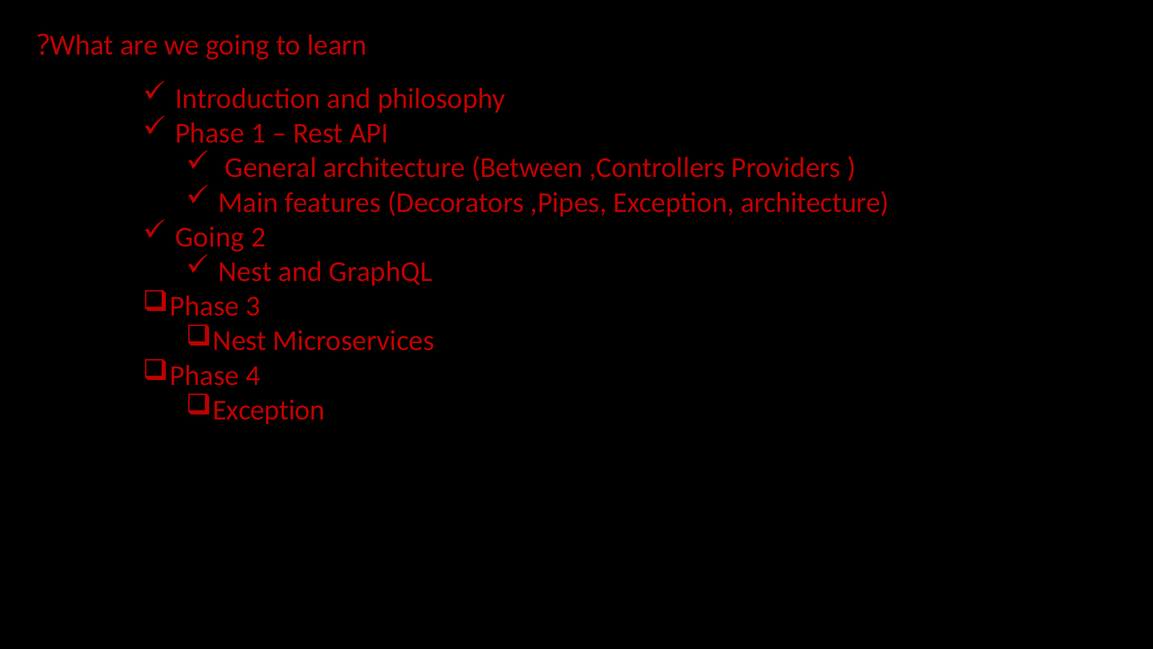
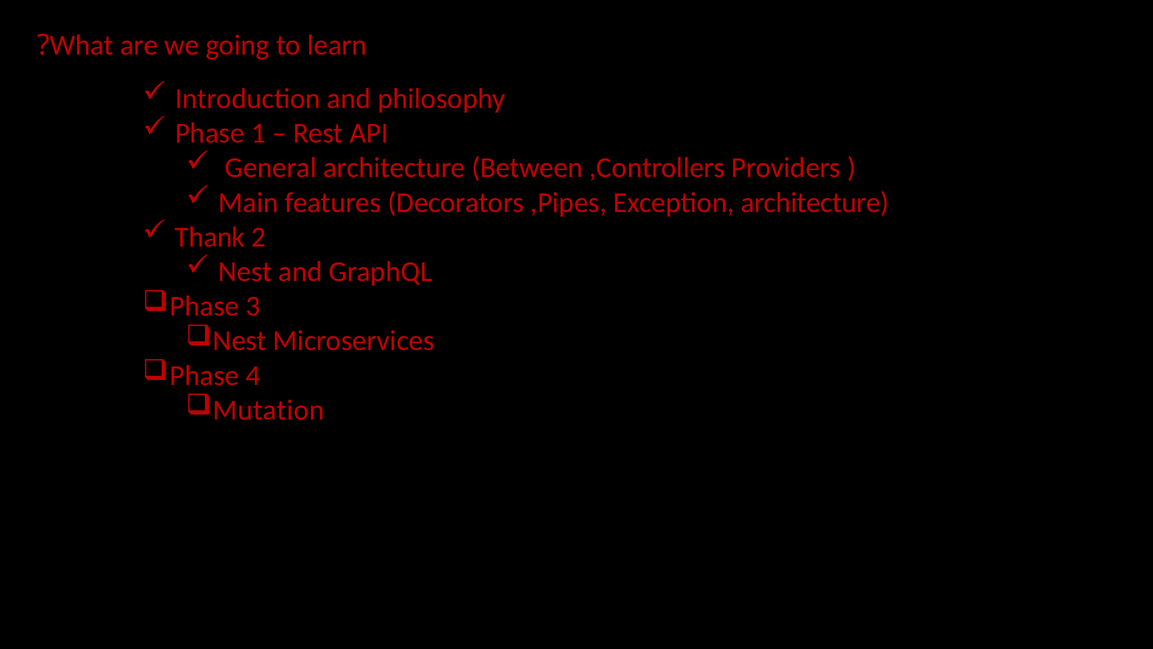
Going: Going -> Thank (210, 237)
Exception: Exception -> Mutation (269, 410)
